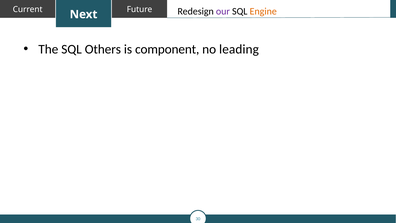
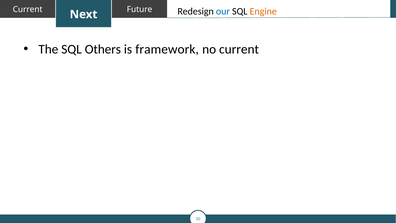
our colour: purple -> blue (223, 11)
component: component -> framework (167, 49)
no leading: leading -> current (239, 49)
